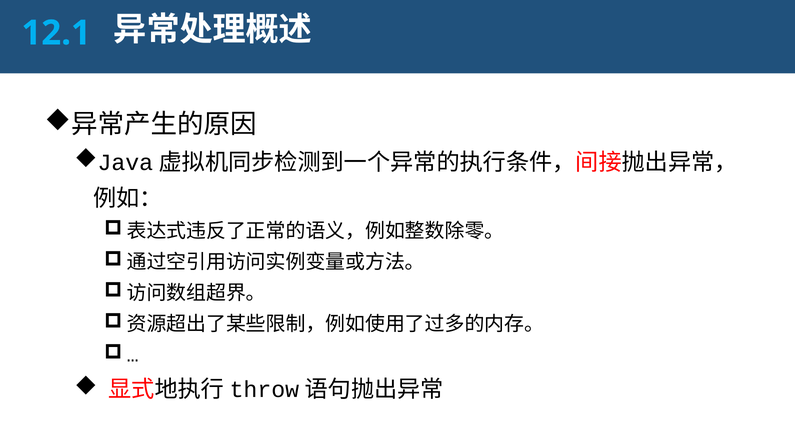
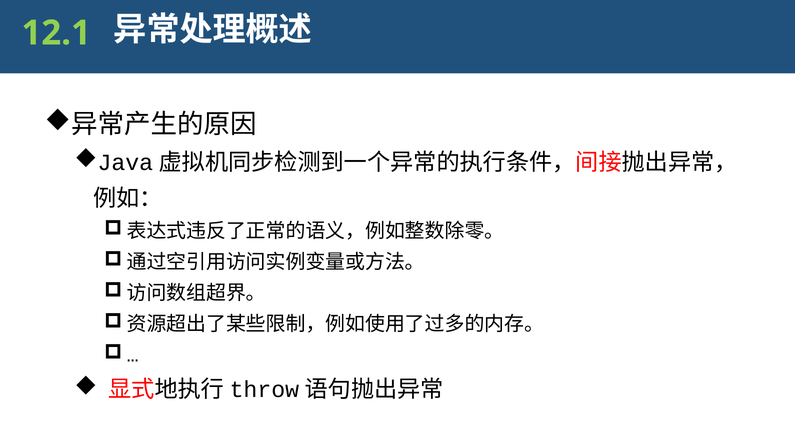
12.1 colour: light blue -> light green (56, 33)
